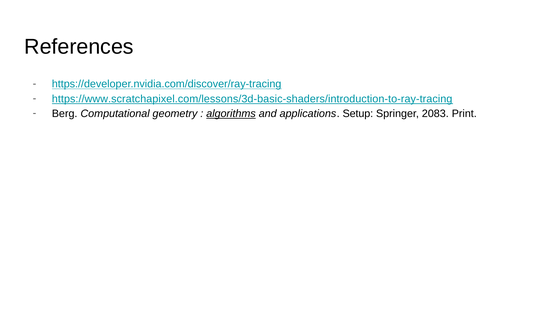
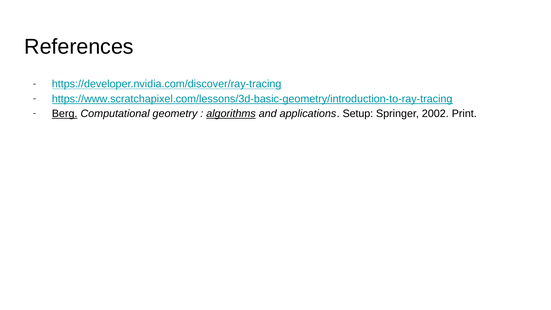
https://www.scratchapixel.com/lessons/3d-basic-shaders/introduction-to-ray-tracing: https://www.scratchapixel.com/lessons/3d-basic-shaders/introduction-to-ray-tracing -> https://www.scratchapixel.com/lessons/3d-basic-geometry/introduction-to-ray-tracing (252, 99)
Berg underline: none -> present (65, 114)
2083: 2083 -> 2002 (435, 114)
